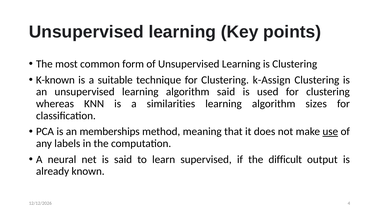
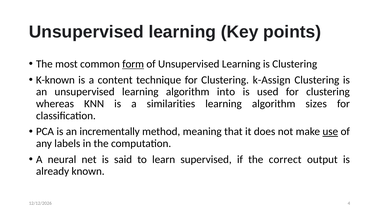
form underline: none -> present (133, 64)
suitable: suitable -> content (115, 80)
algorithm said: said -> into (226, 92)
memberships: memberships -> incrementally (110, 132)
difficult: difficult -> correct (285, 160)
